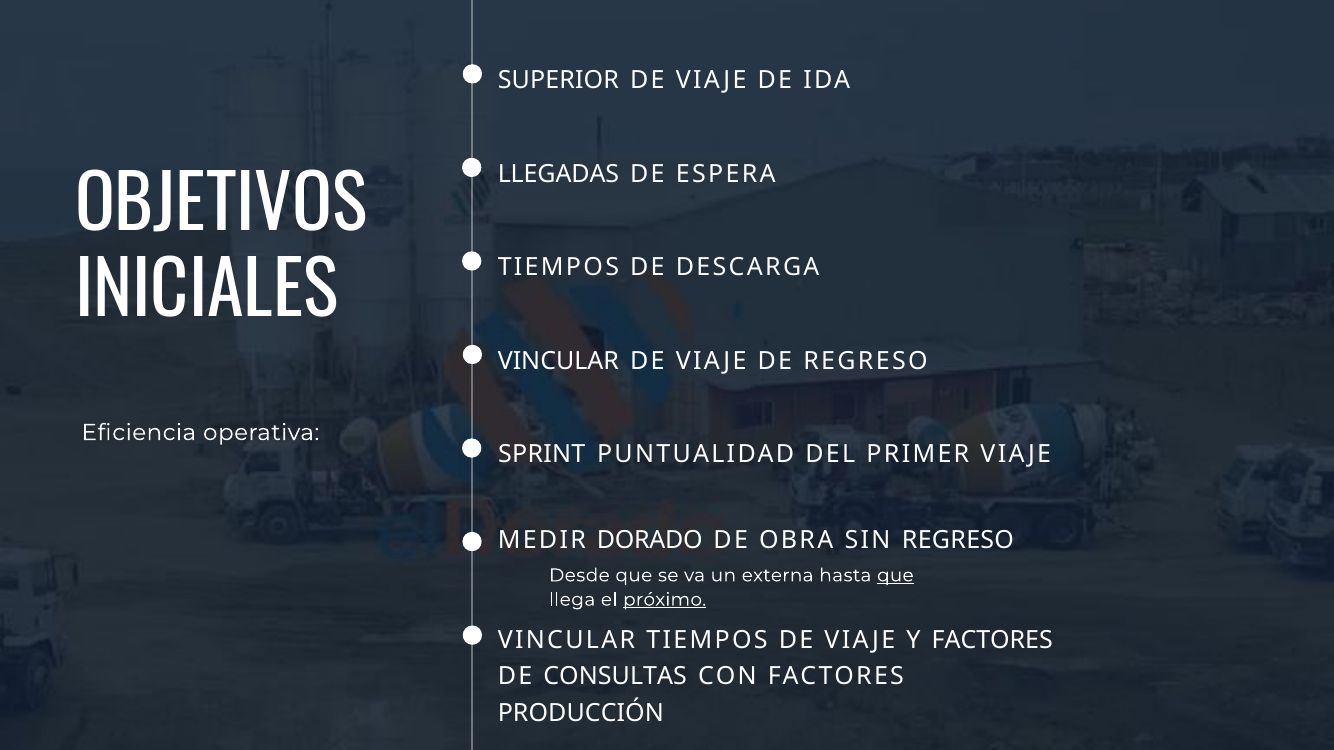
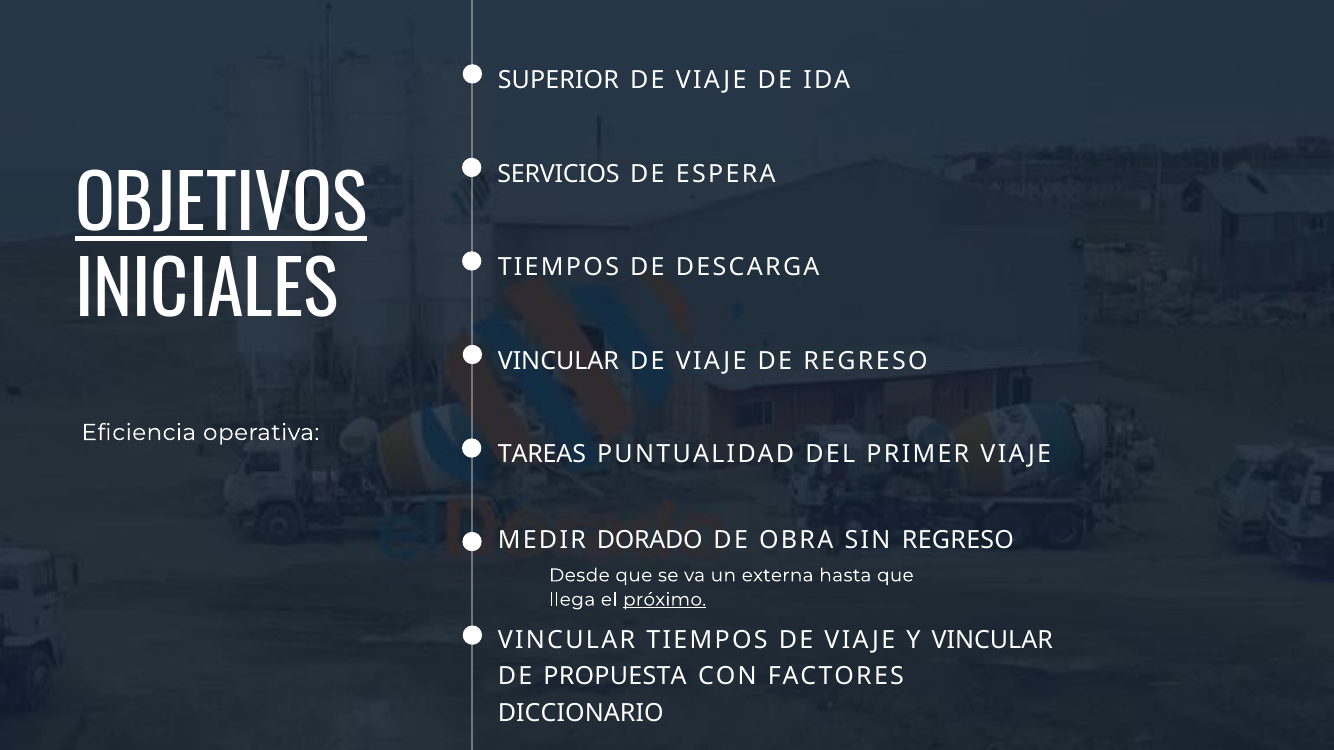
LLEGADAS: LLEGADAS -> SERVICIOS (559, 174)
OBJETIVOS underline: none -> present (221, 207)
SPRINT: SPRINT -> TAREAS (542, 455)
que underline: present -> none (895, 576)
Y FACTORES: FACTORES -> VINCULAR (992, 641)
CONSULTAS: CONSULTAS -> PROPUESTA (615, 677)
PRODUCCIÓN: PRODUCCIÓN -> DICCIONARIO (581, 713)
